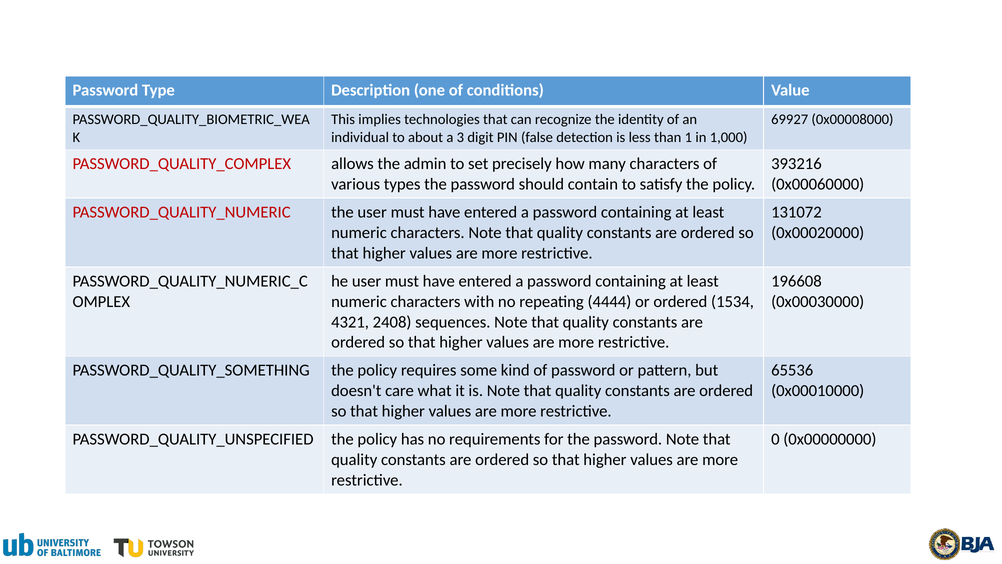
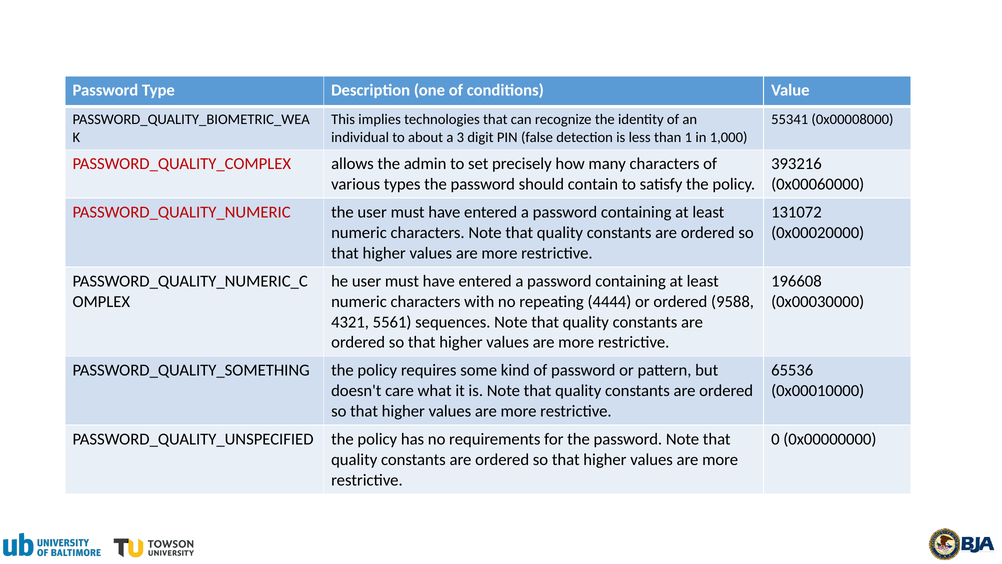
69927: 69927 -> 55341 (790, 119)
1534: 1534 -> 9588 (733, 301)
2408: 2408 -> 5561 (392, 322)
